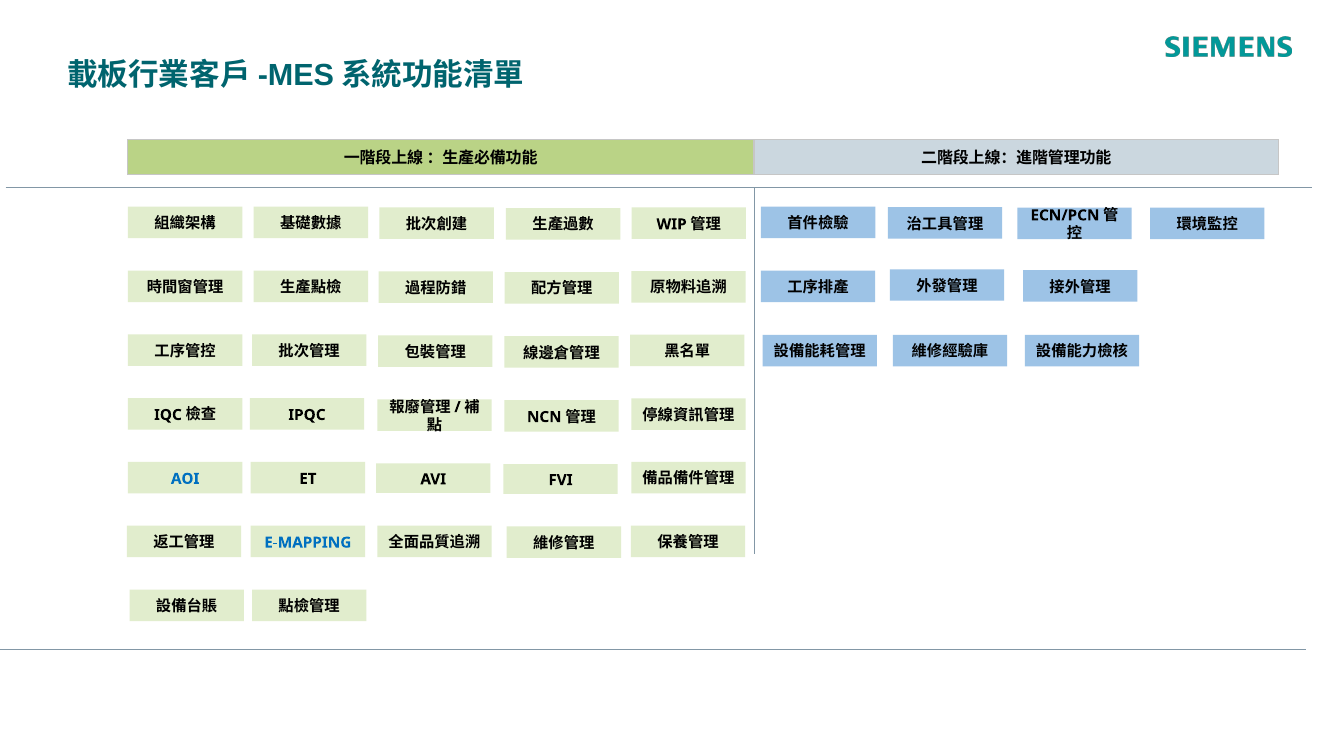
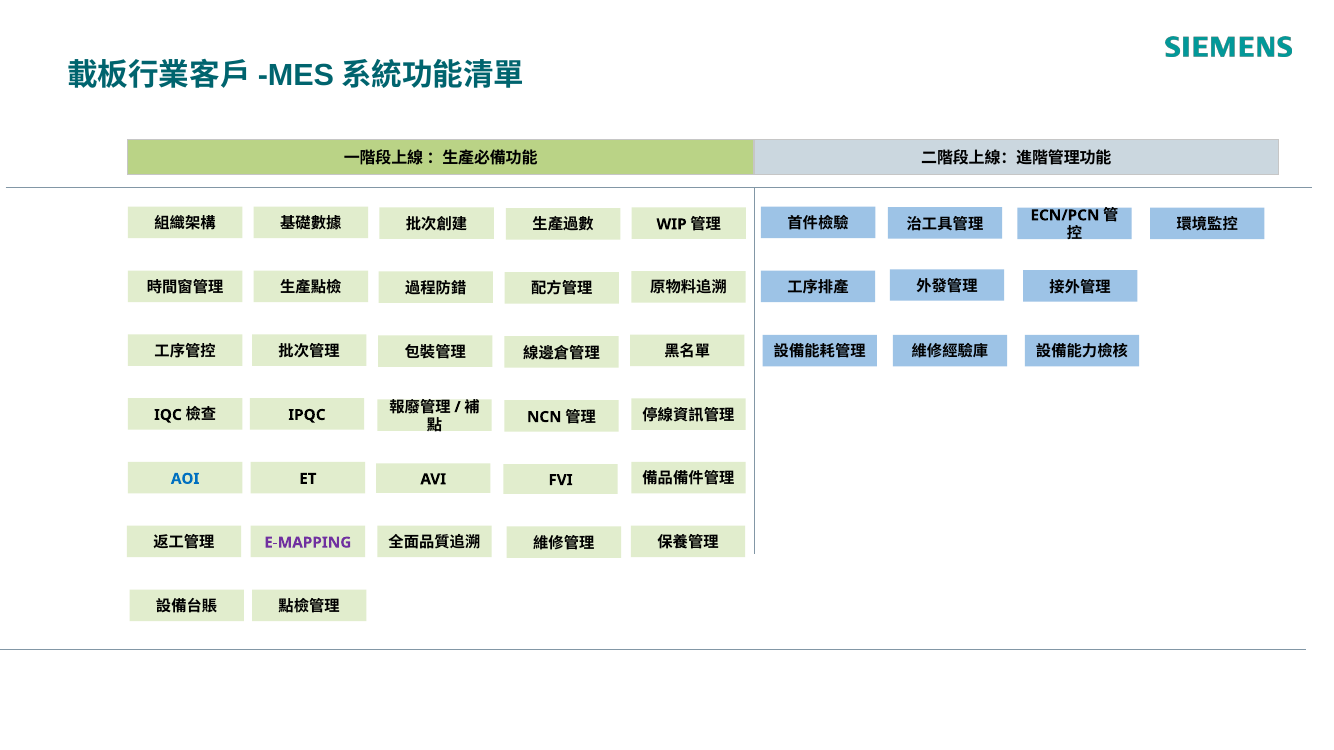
E-MAPPING colour: blue -> purple (308, 543)
